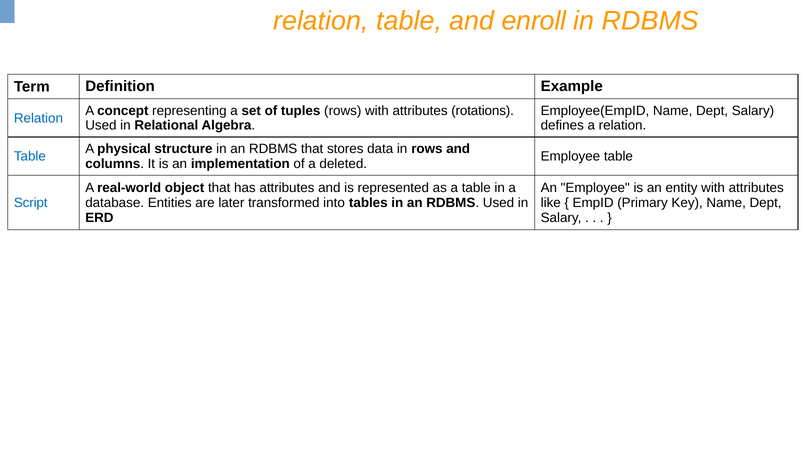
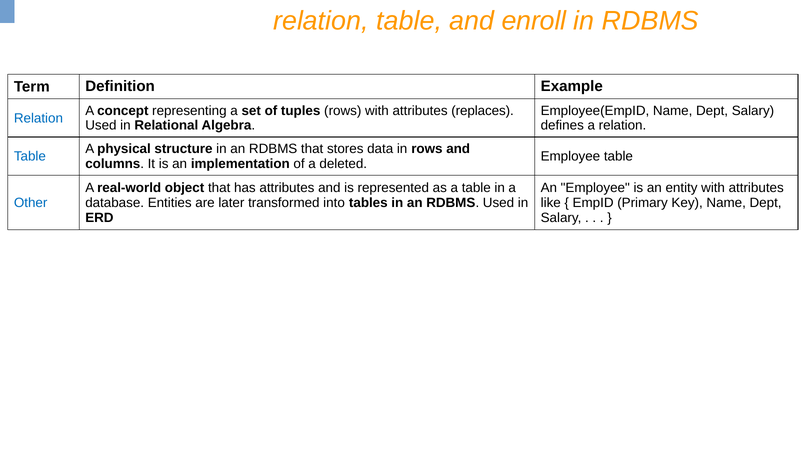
rotations: rotations -> replaces (483, 111)
Script: Script -> Other (31, 203)
